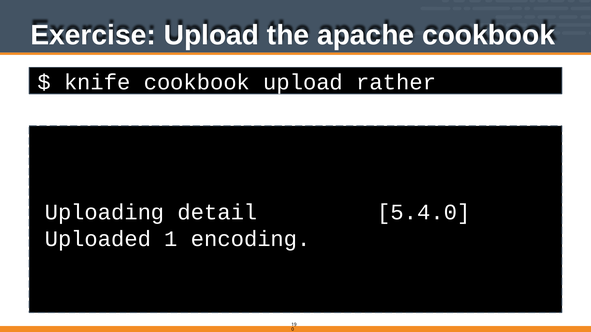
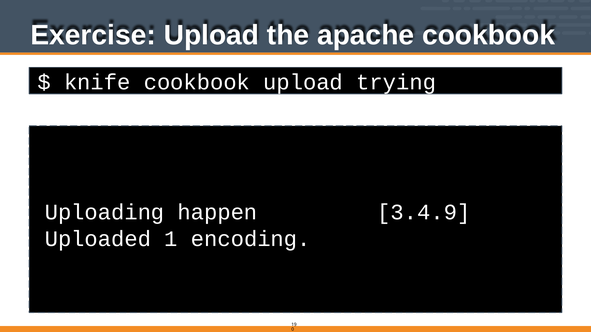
rather: rather -> trying (396, 82)
detail: detail -> happen (217, 212)
5.4.0: 5.4.0 -> 3.4.9 (424, 212)
